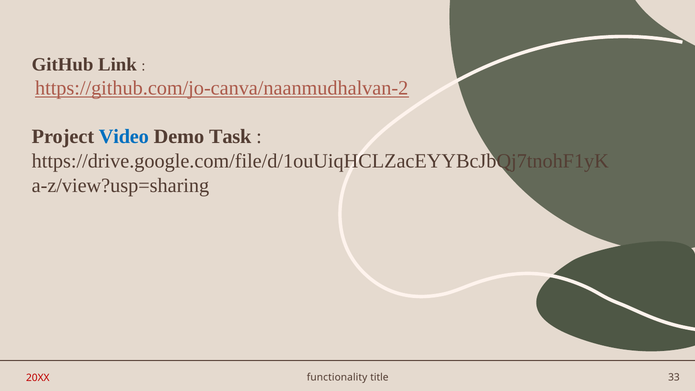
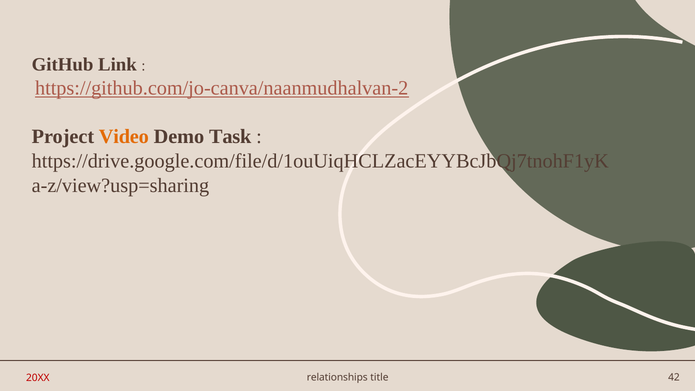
Video colour: blue -> orange (124, 137)
functionality: functionality -> relationships (337, 377)
33: 33 -> 42 (674, 377)
